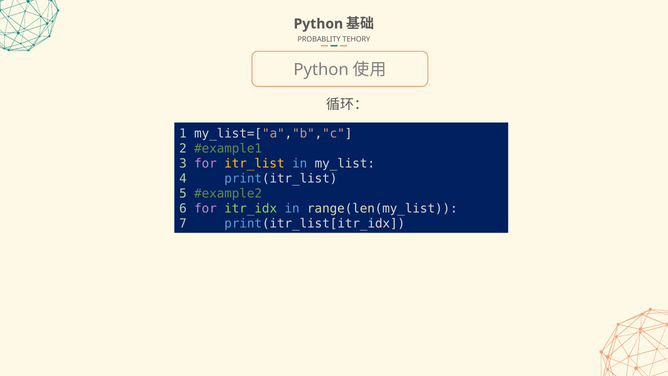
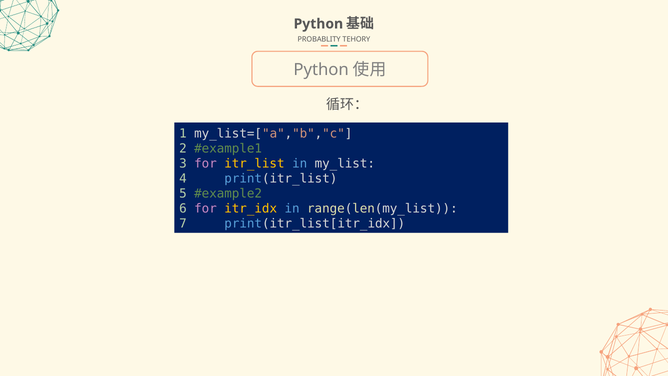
itr_idx colour: light green -> yellow (251, 208)
